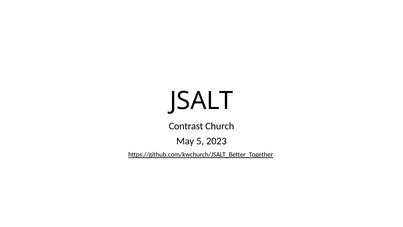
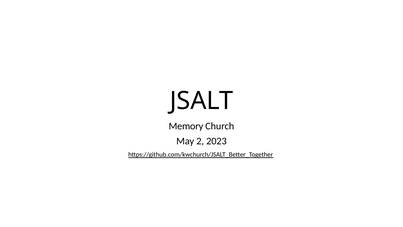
Contrast: Contrast -> Memory (186, 126)
5: 5 -> 2 (200, 141)
